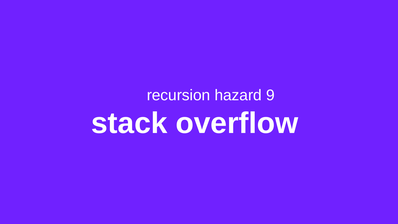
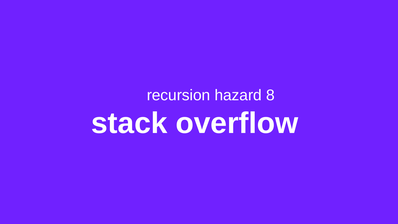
9: 9 -> 8 (270, 95)
